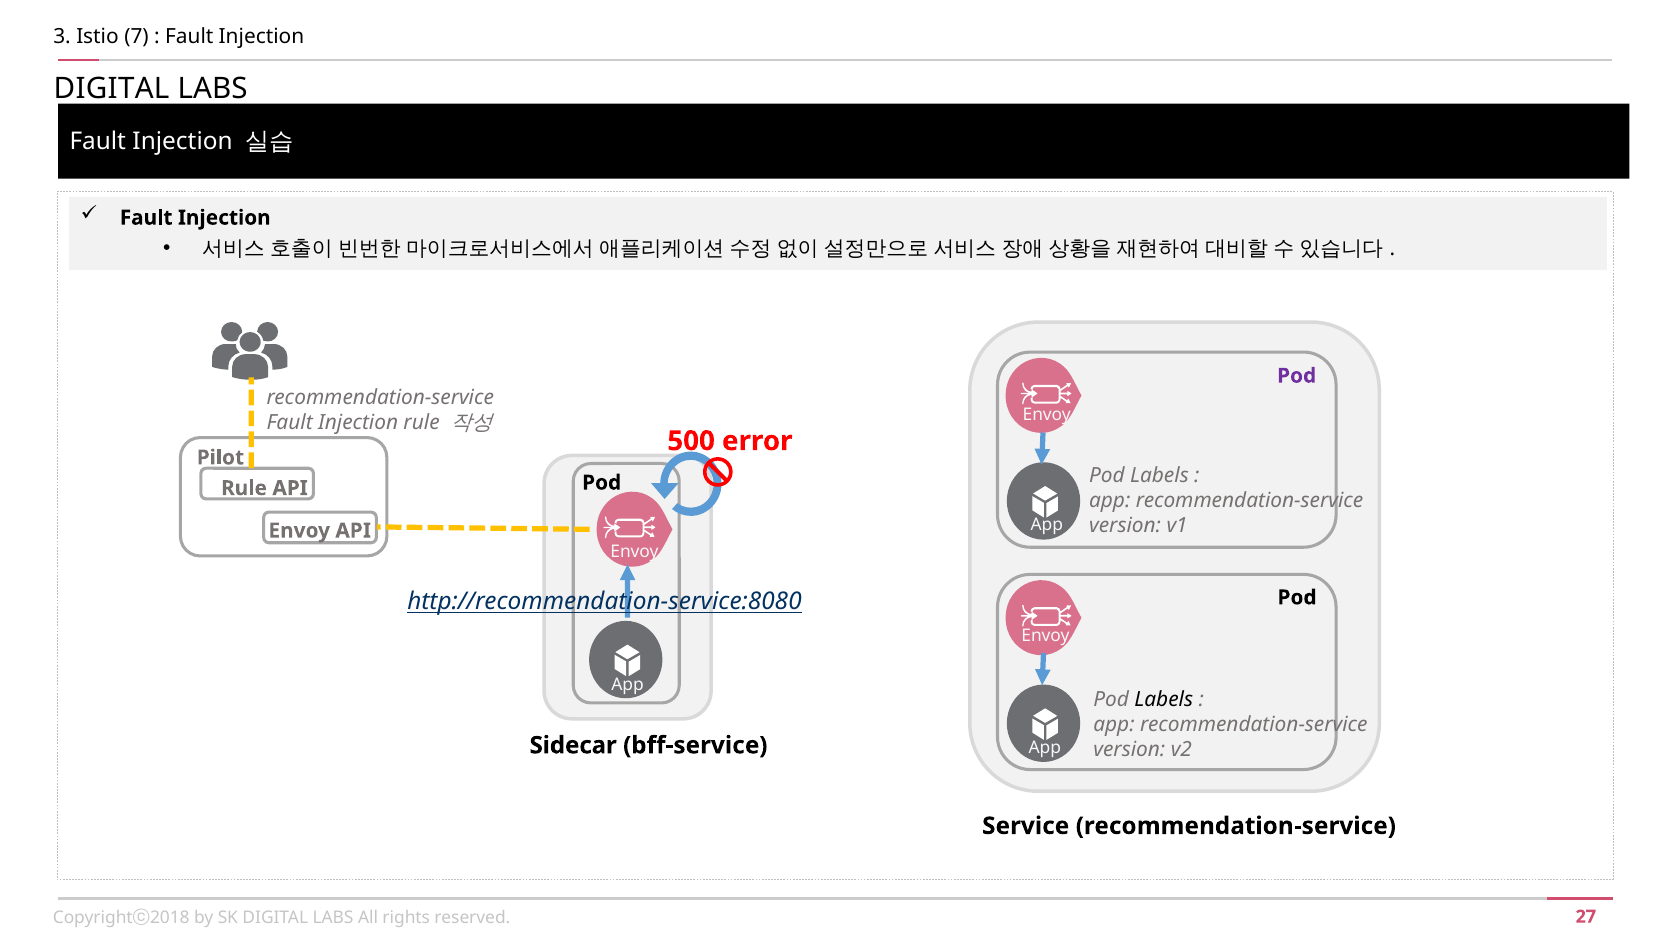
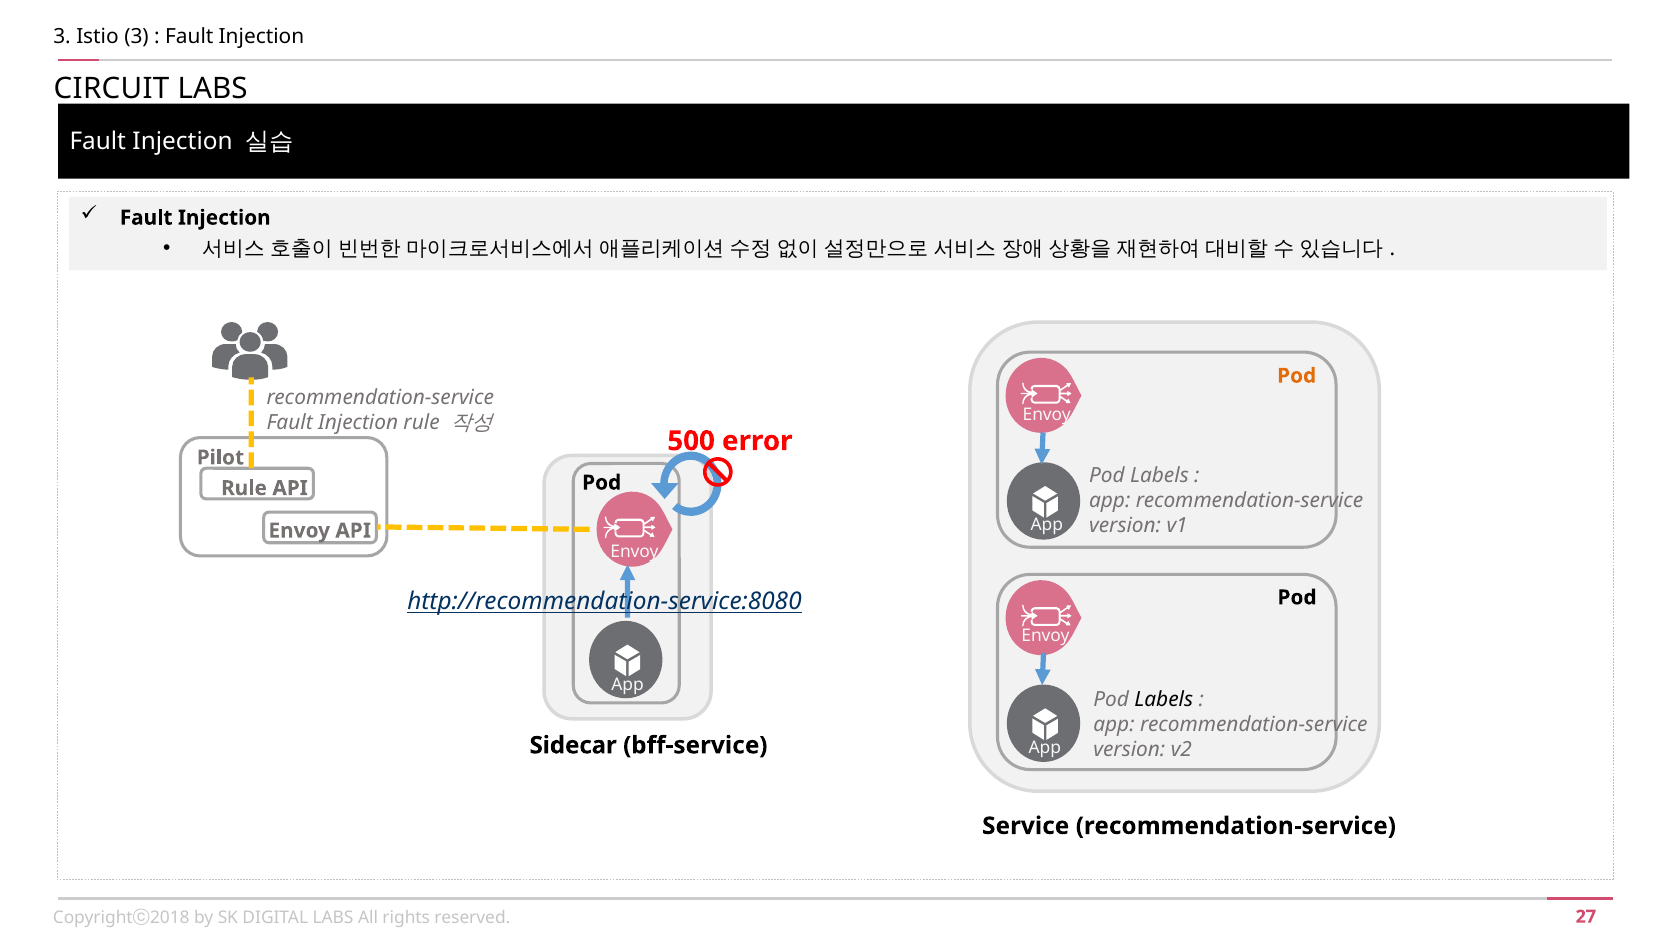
Istio 7: 7 -> 3 (136, 37)
DIGITAL: DIGITAL -> CIRCUIT (112, 89)
Pod colour: purple -> orange (1297, 376)
